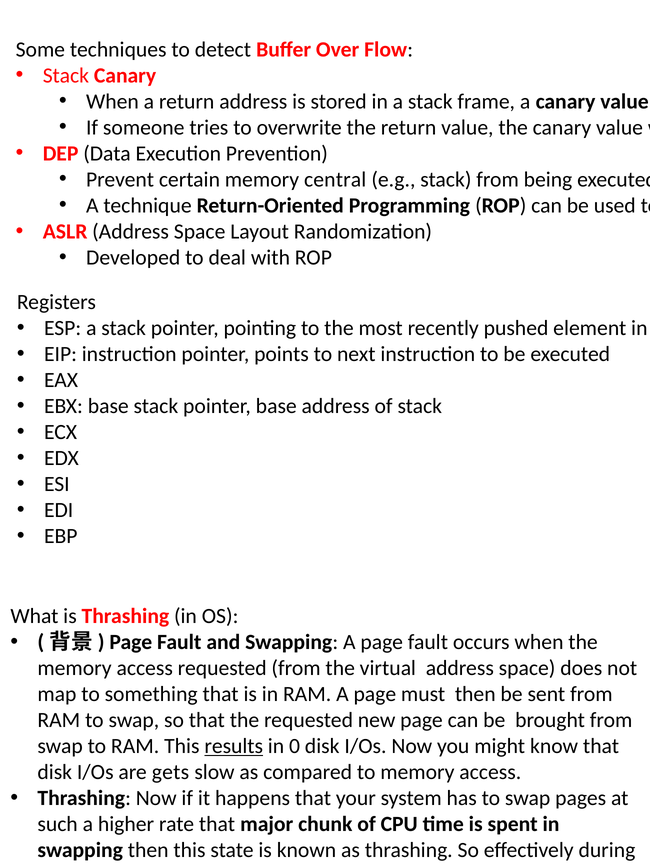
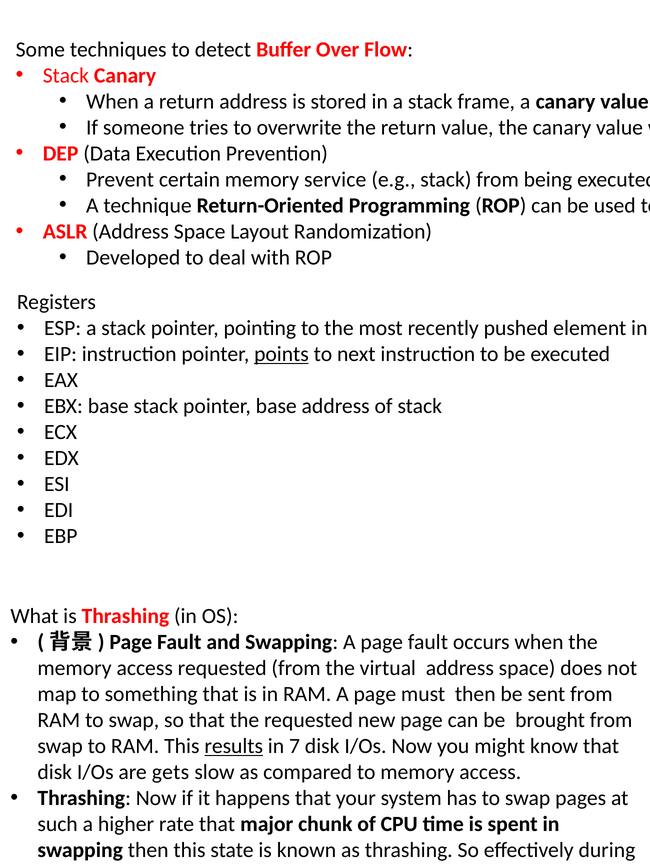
central: central -> service (335, 179)
points underline: none -> present (281, 354)
0: 0 -> 7 (294, 746)
